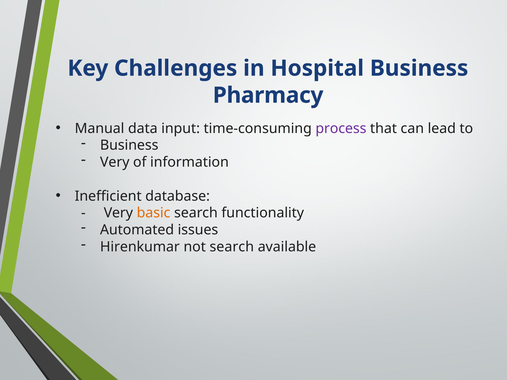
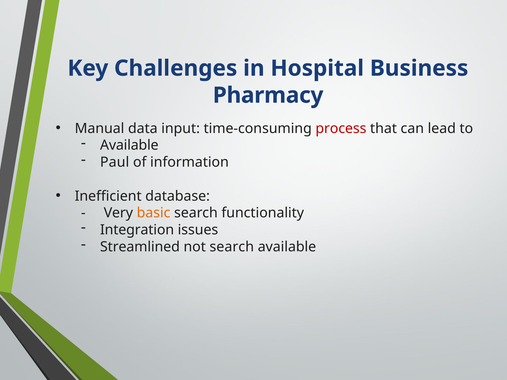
process colour: purple -> red (341, 129)
Business: Business -> Available (129, 145)
Very: Very -> Paul (115, 162)
Automated: Automated -> Integration (137, 230)
Hirenkumar: Hirenkumar -> Streamlined (140, 247)
